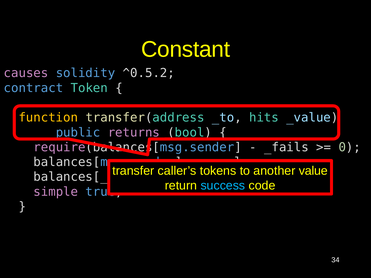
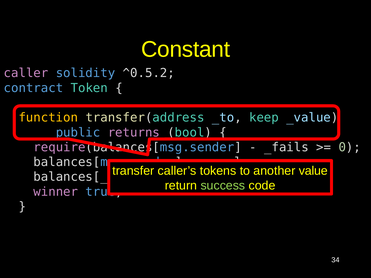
causes: causes -> caller (26, 73)
hits: hits -> keep (264, 118)
success colour: light blue -> light green (223, 186)
simple: simple -> winner (56, 192)
